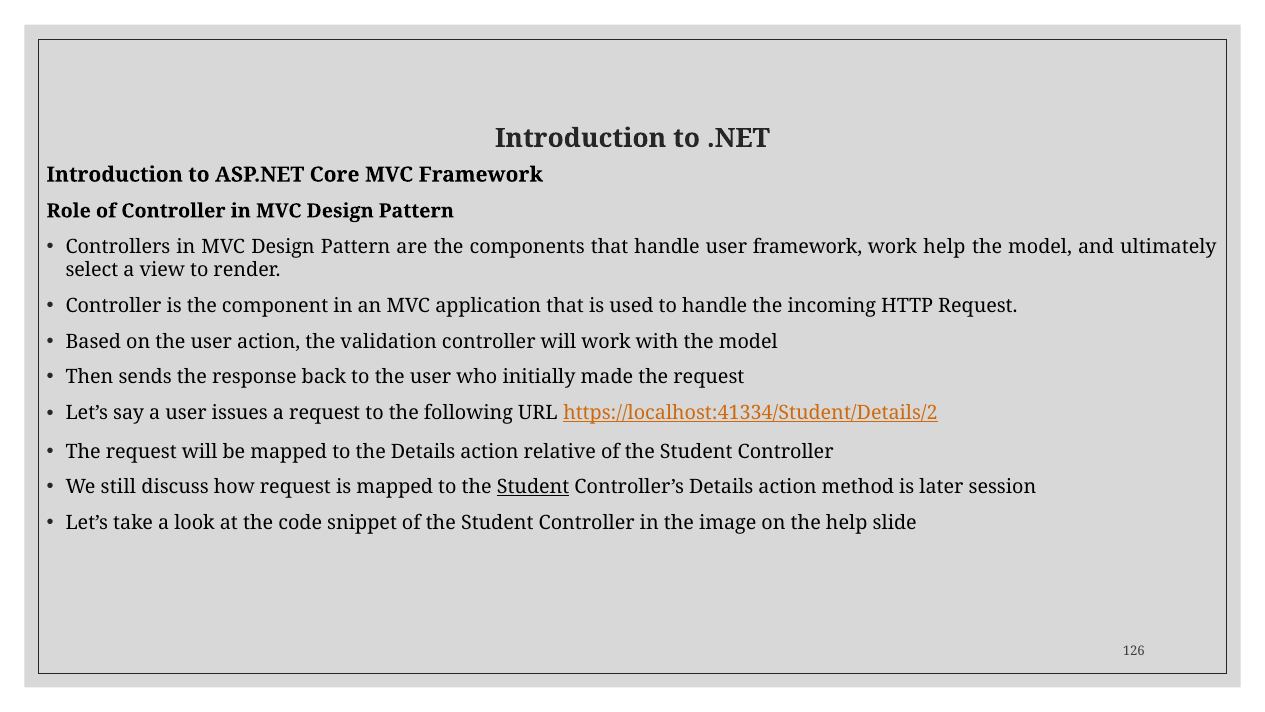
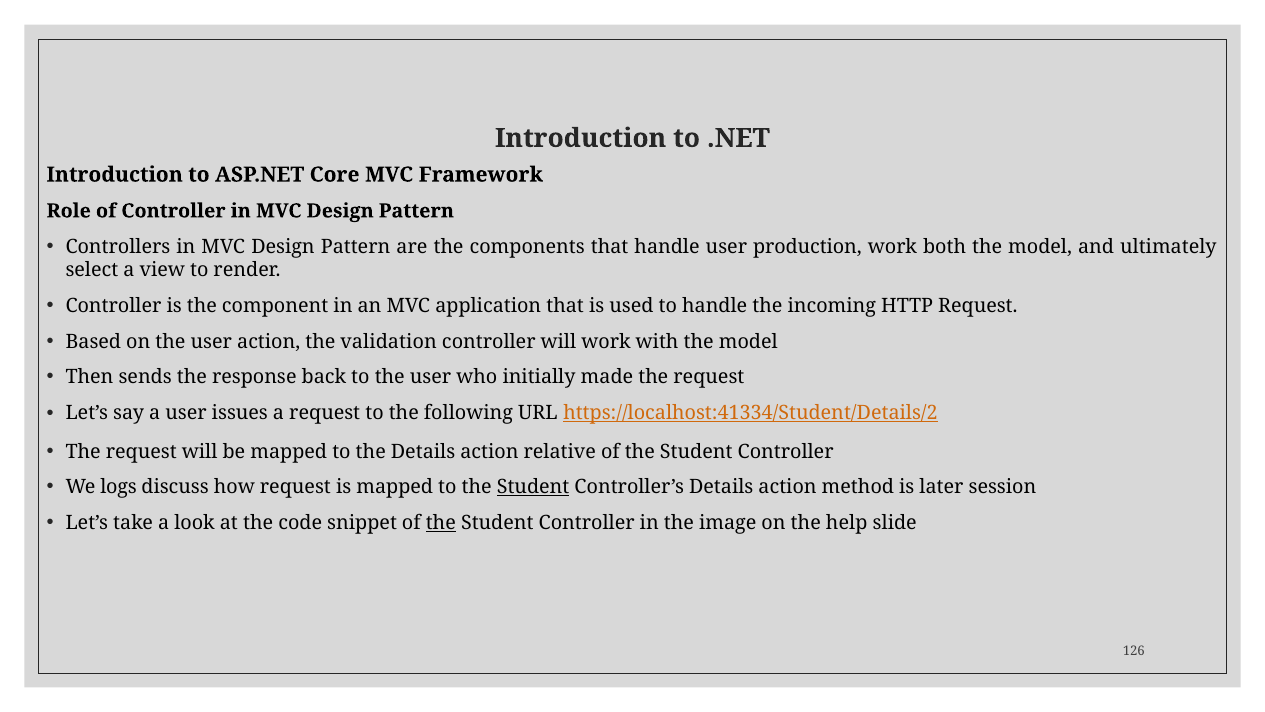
user framework: framework -> production (807, 246)
work help: help -> both (945, 246)
still: still -> logs (119, 487)
the underline: none -> present (441, 523)
